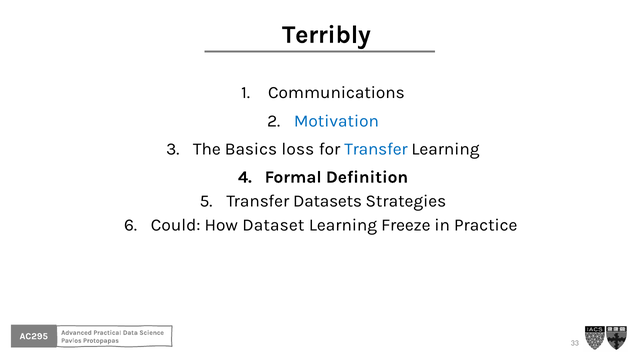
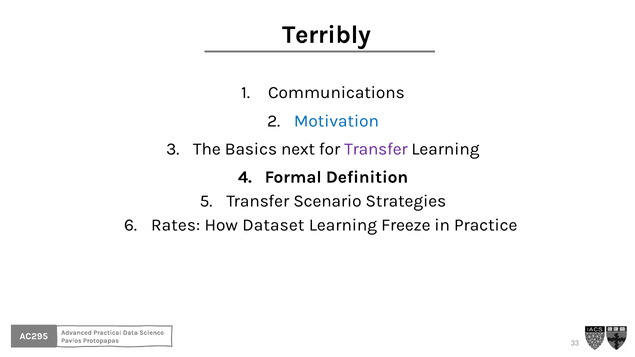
loss: loss -> next (298, 149)
Transfer colour: blue -> purple (376, 149)
Datasets: Datasets -> Scenario (327, 201)
Could: Could -> Rates (176, 225)
